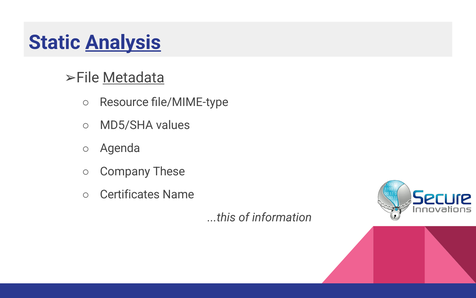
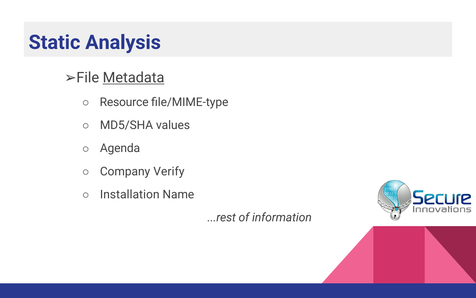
Analysis underline: present -> none (123, 42)
These: These -> Verify (169, 171)
Certificates: Certificates -> Installation (130, 194)
...this: ...this -> ...rest (222, 217)
